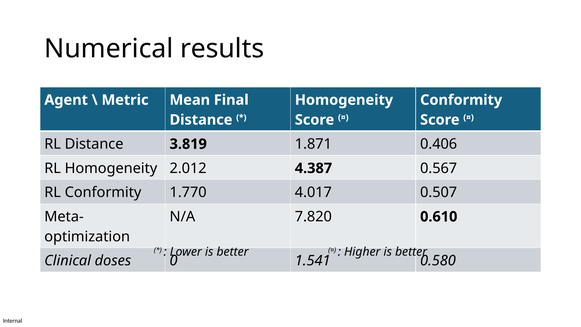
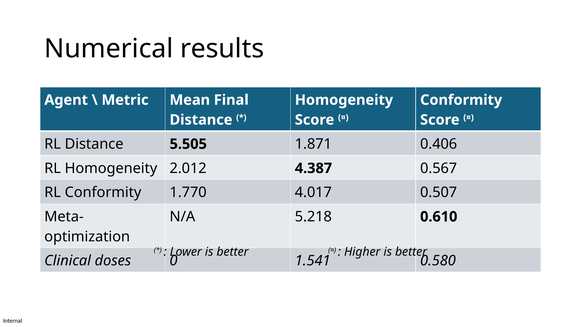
3.819: 3.819 -> 5.505 (188, 144)
7.820: 7.820 -> 5.218 (313, 217)
